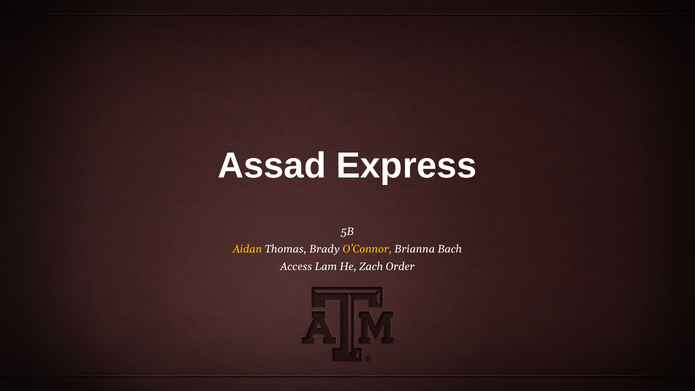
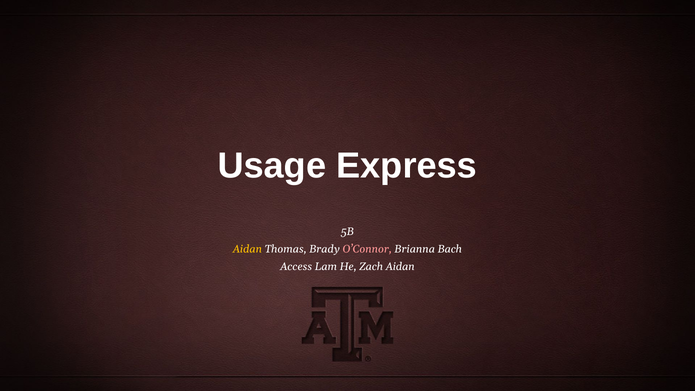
Assad: Assad -> Usage (272, 166)
O’Connor colour: yellow -> pink (367, 249)
Zach Order: Order -> Aidan (400, 267)
